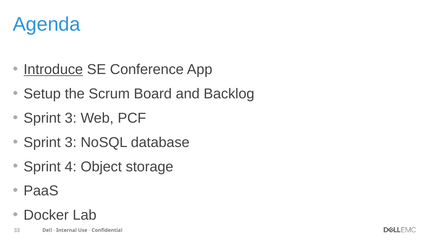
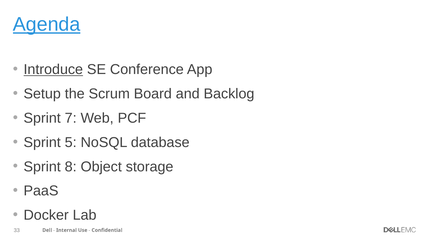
Agenda underline: none -> present (47, 24)
3: 3 -> 7 (71, 118)
3: 3 -> 5 (71, 142)
4: 4 -> 8 (71, 166)
